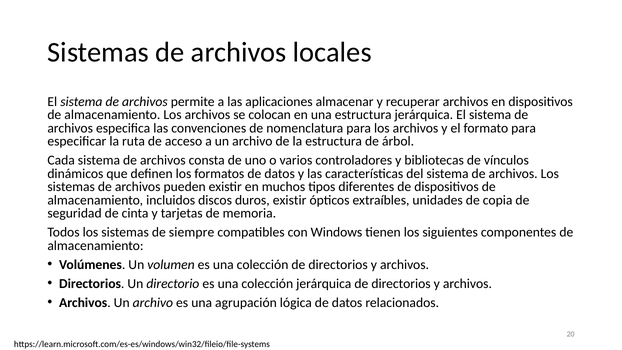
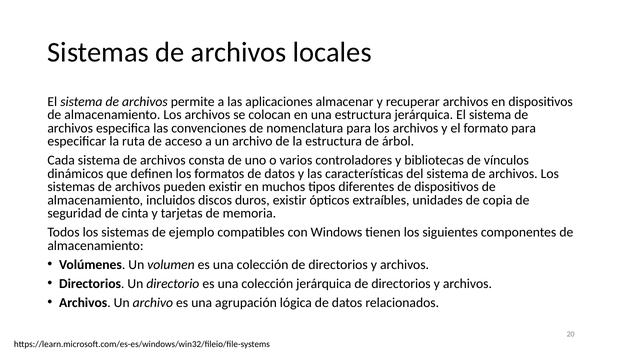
siempre: siempre -> ejemplo (192, 232)
